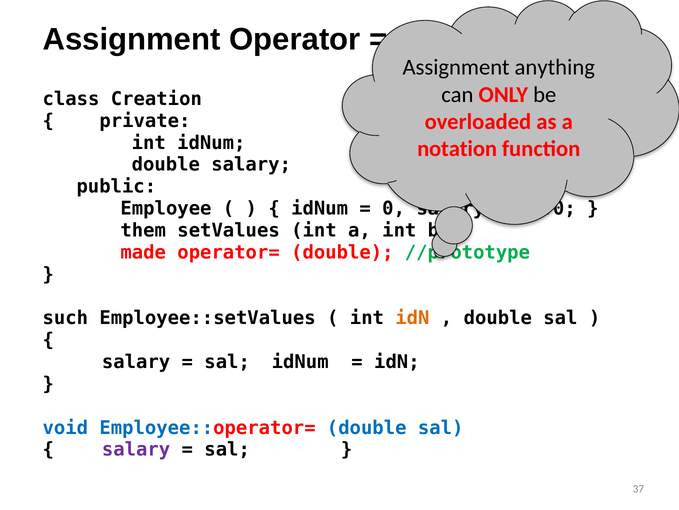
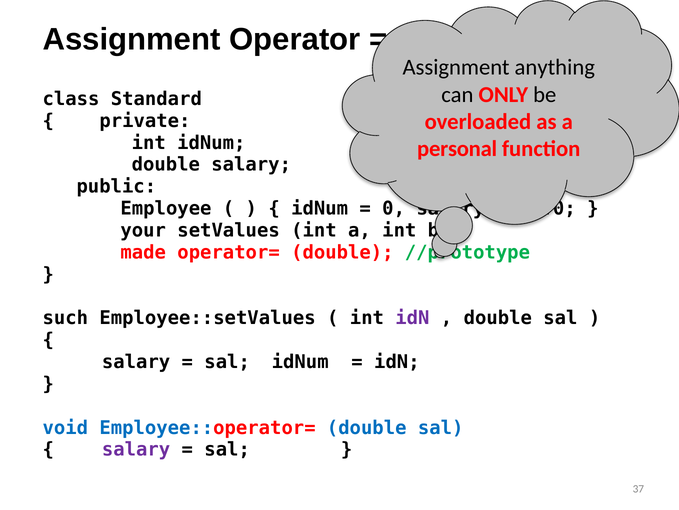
Creation: Creation -> Standard (156, 99)
notation: notation -> personal (457, 149)
them: them -> your (143, 230)
idN colour: orange -> purple (412, 318)
